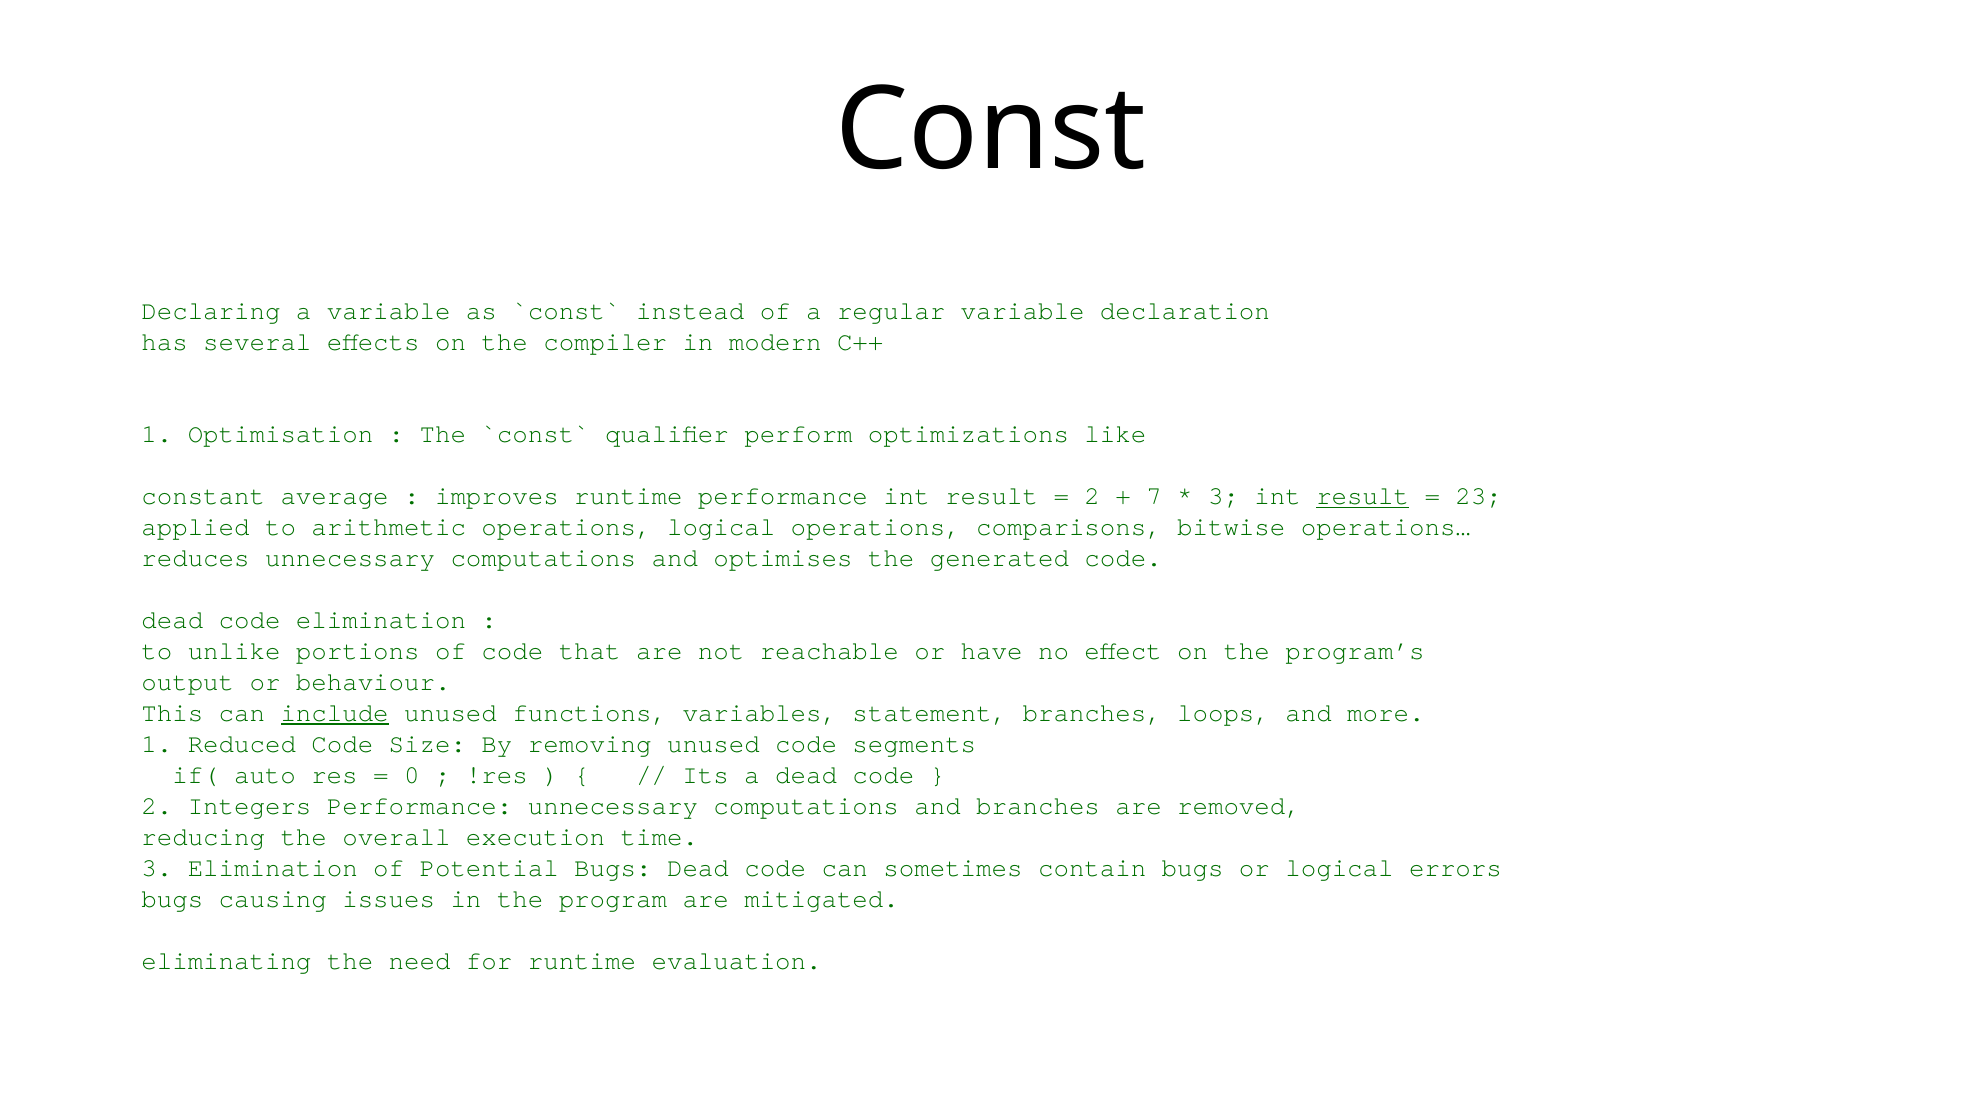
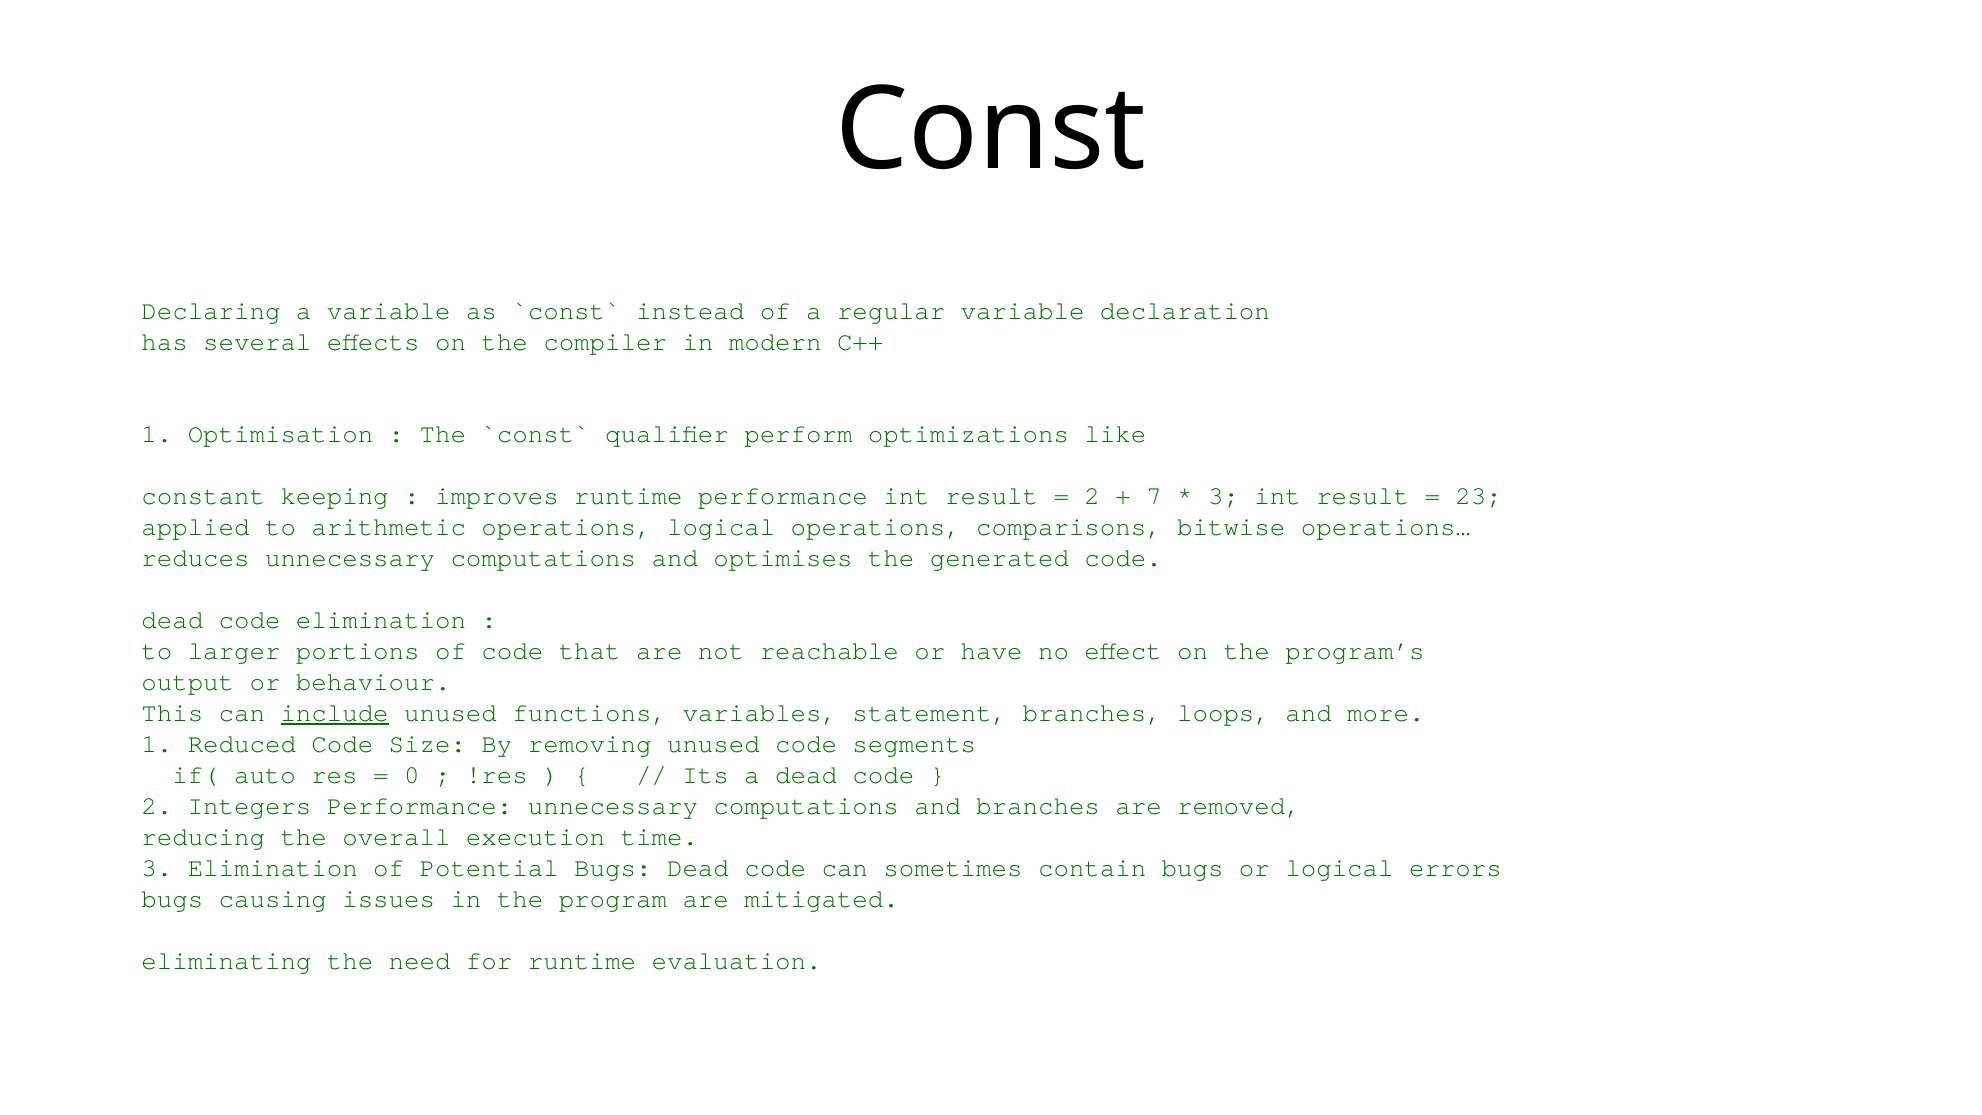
average: average -> keeping (335, 496)
result underline: present -> none (1363, 496)
unlike: unlike -> larger (234, 651)
